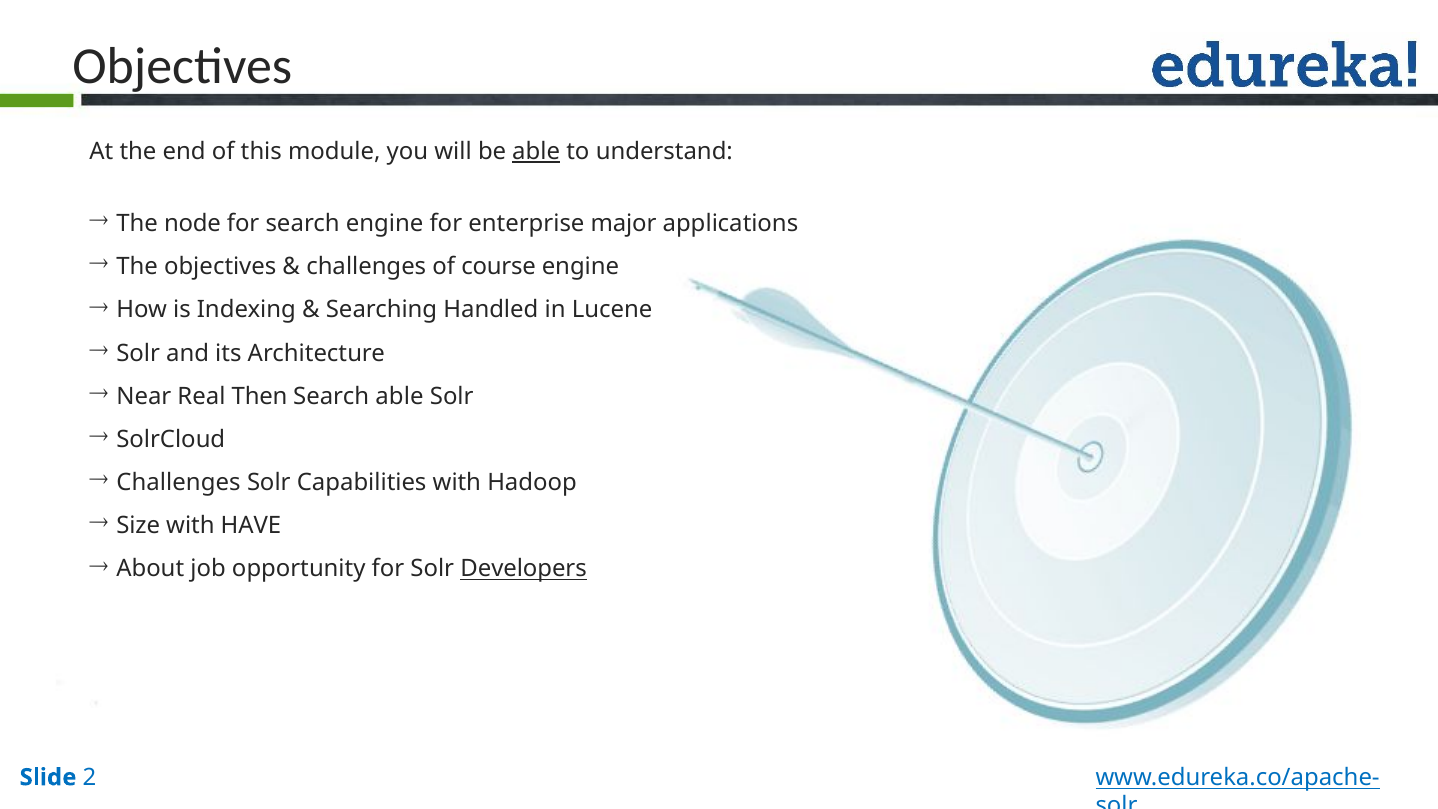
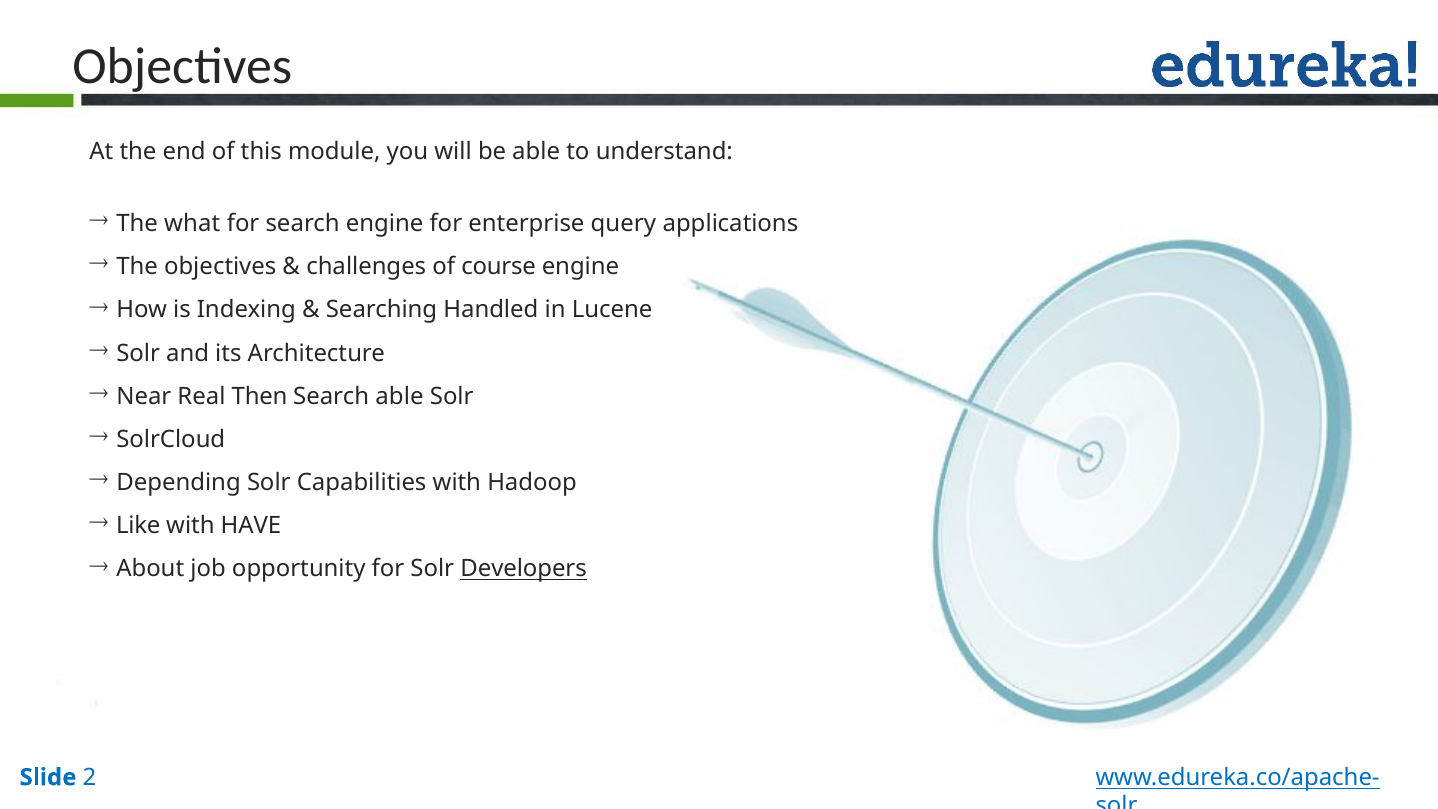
able underline: present -> none (536, 152)
node: node -> what (192, 224)
major: major -> query (623, 224)
Challenges: Challenges -> Depending (179, 483)
Size: Size -> Like (138, 526)
